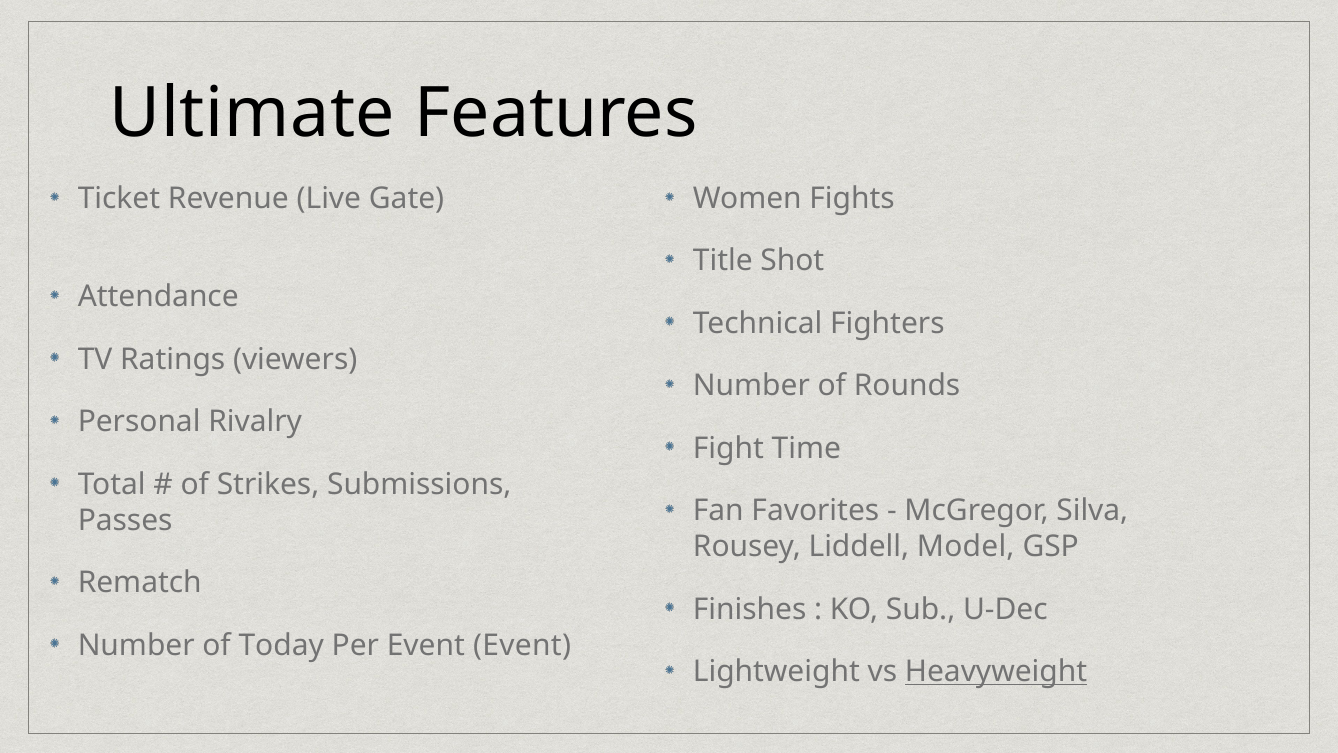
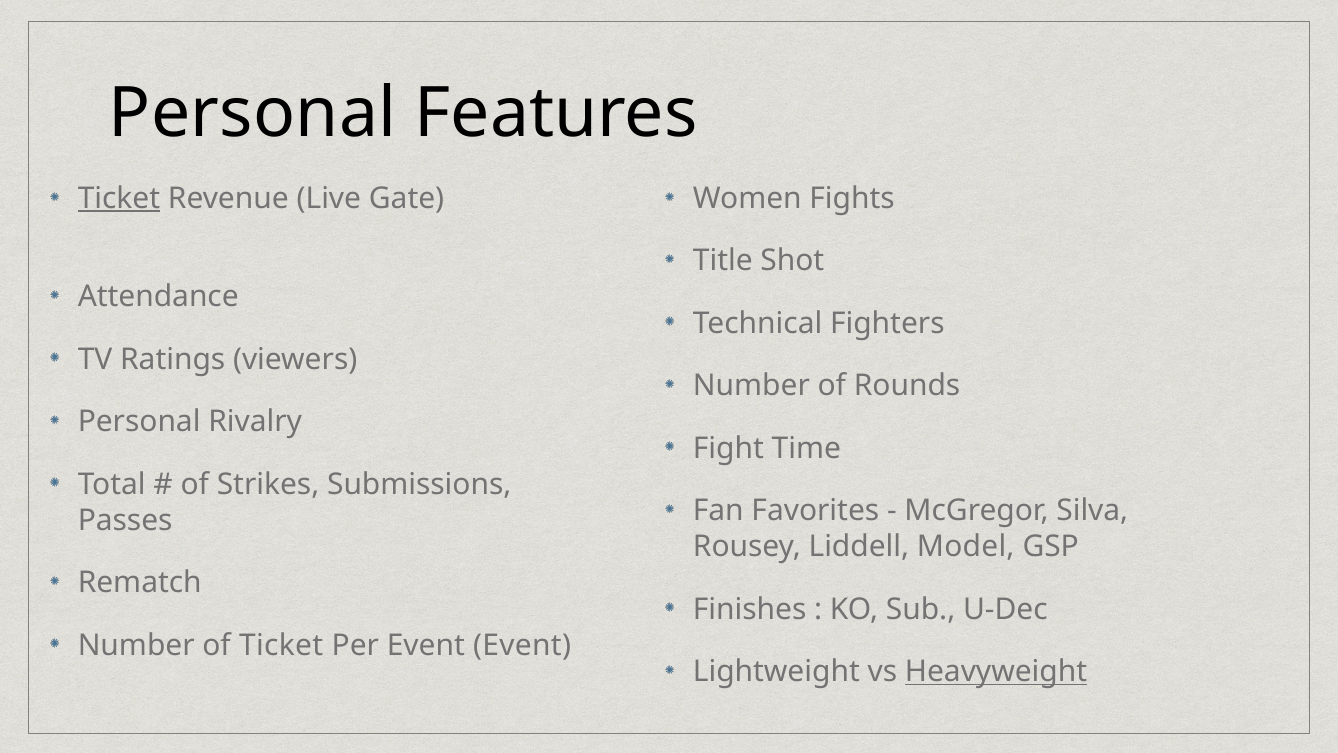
Ultimate: Ultimate -> Personal (253, 113)
Ticket underline: none -> present (119, 198)
of Today: Today -> Ticket (281, 645)
